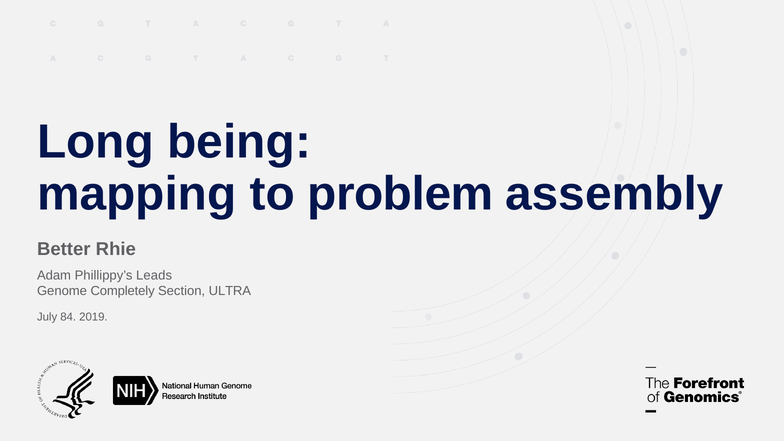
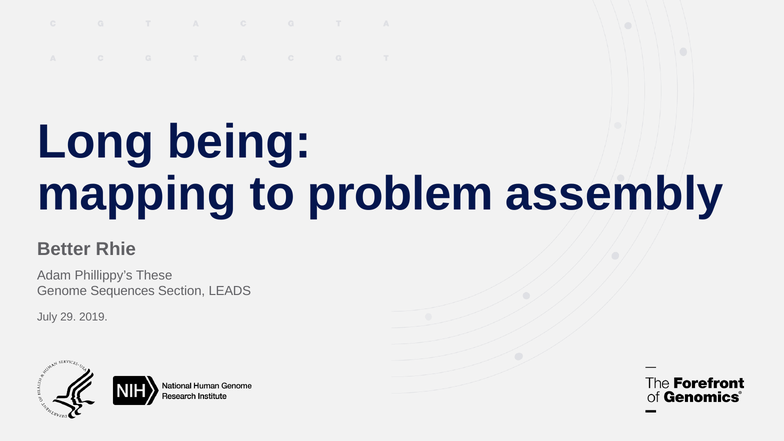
Leads: Leads -> These (154, 275)
Completely: Completely -> Sequences (123, 291)
ULTRA: ULTRA -> LEADS (230, 291)
84: 84 -> 29 (68, 317)
